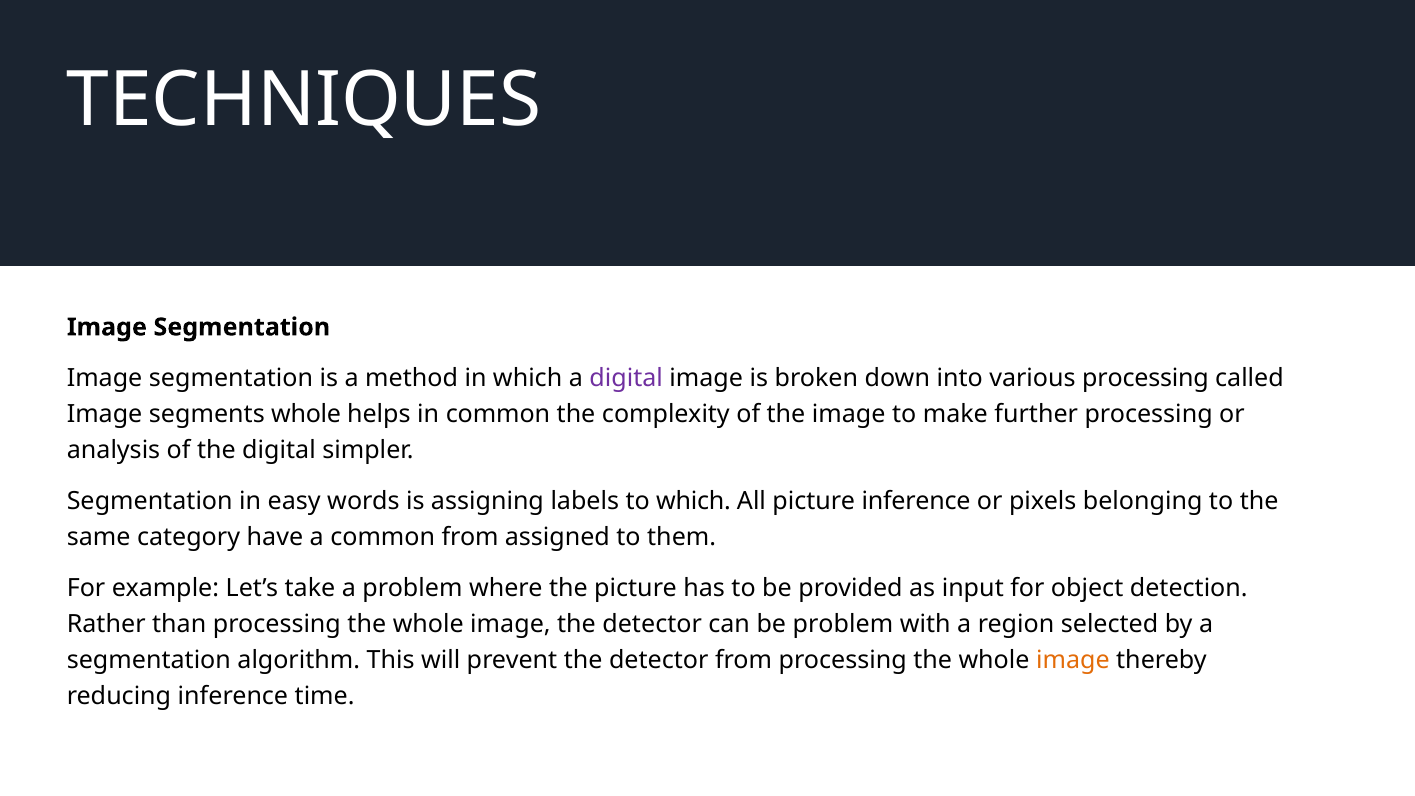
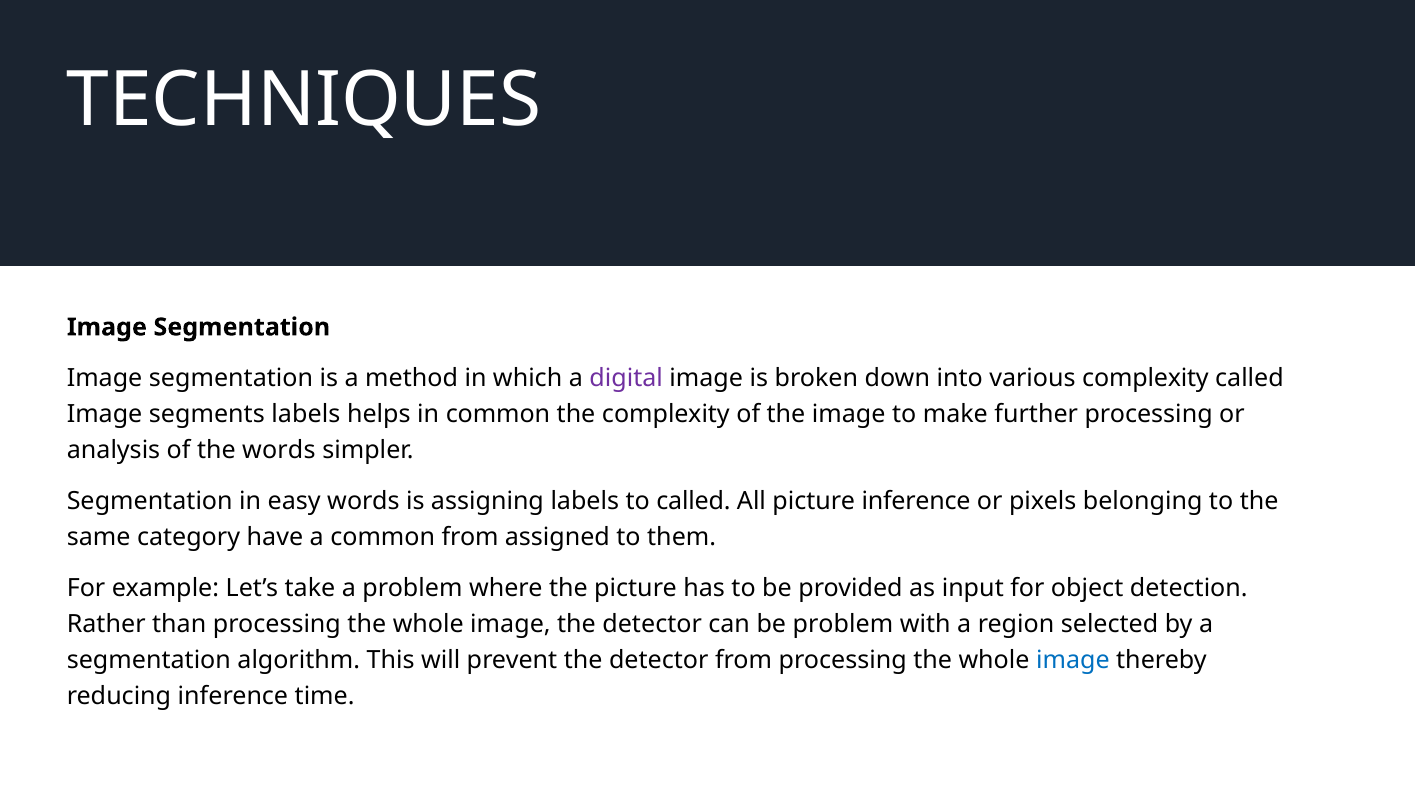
various processing: processing -> complexity (1145, 378)
segments whole: whole -> labels (306, 414)
the digital: digital -> words (279, 450)
to which: which -> called (693, 501)
image colour: orange -> blue (1073, 660)
